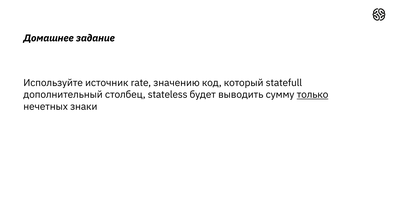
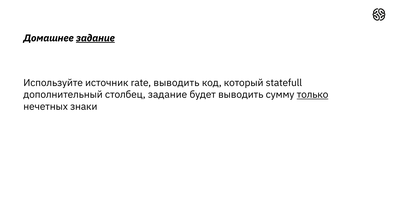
задание underline: none -> present (95, 38)
rate значению: значению -> выводить (176, 83)
столбец stateless: stateless -> задание (168, 95)
